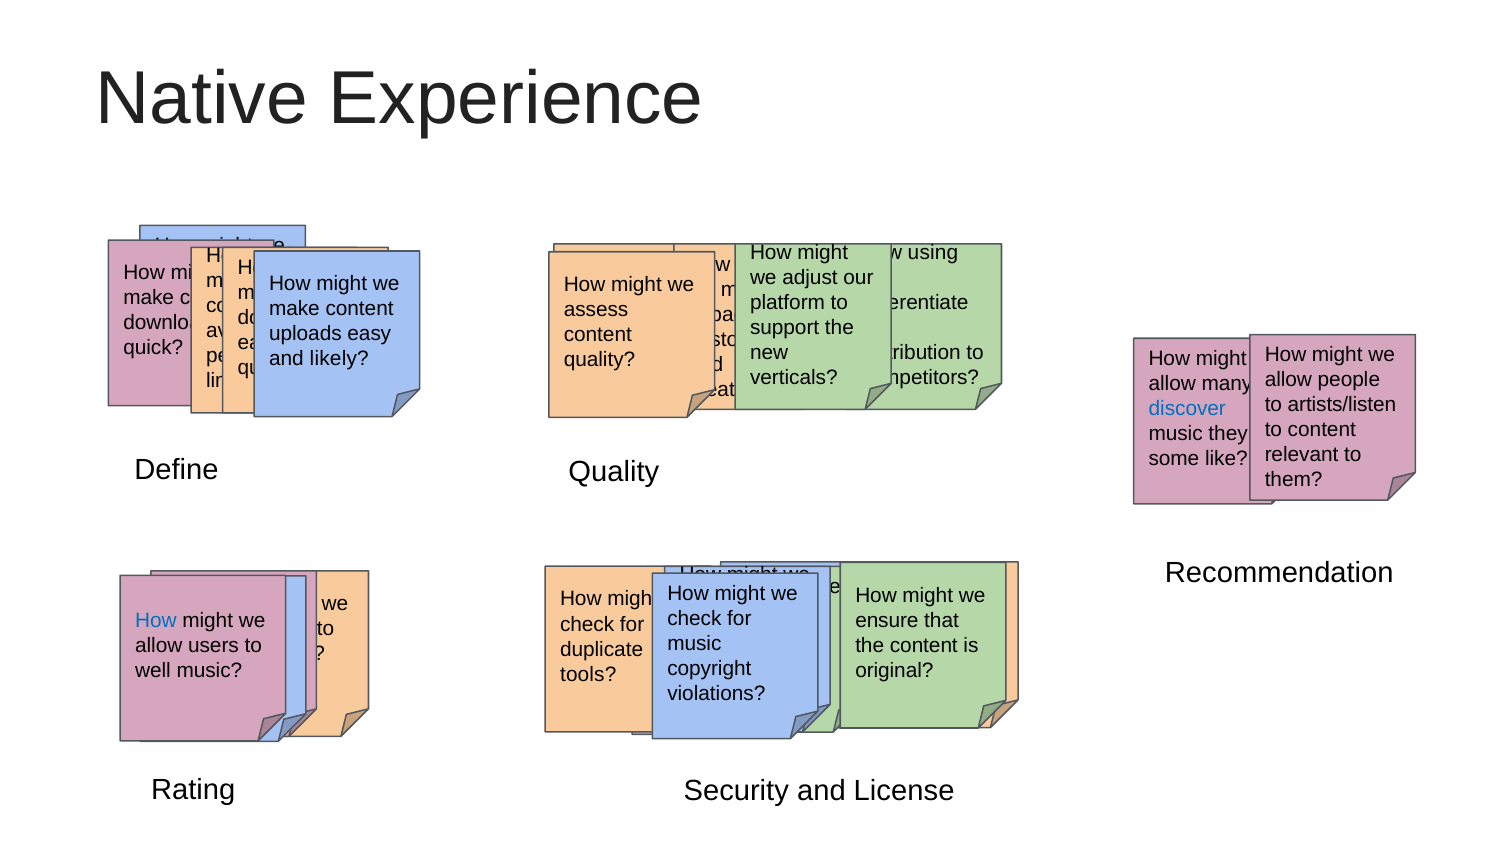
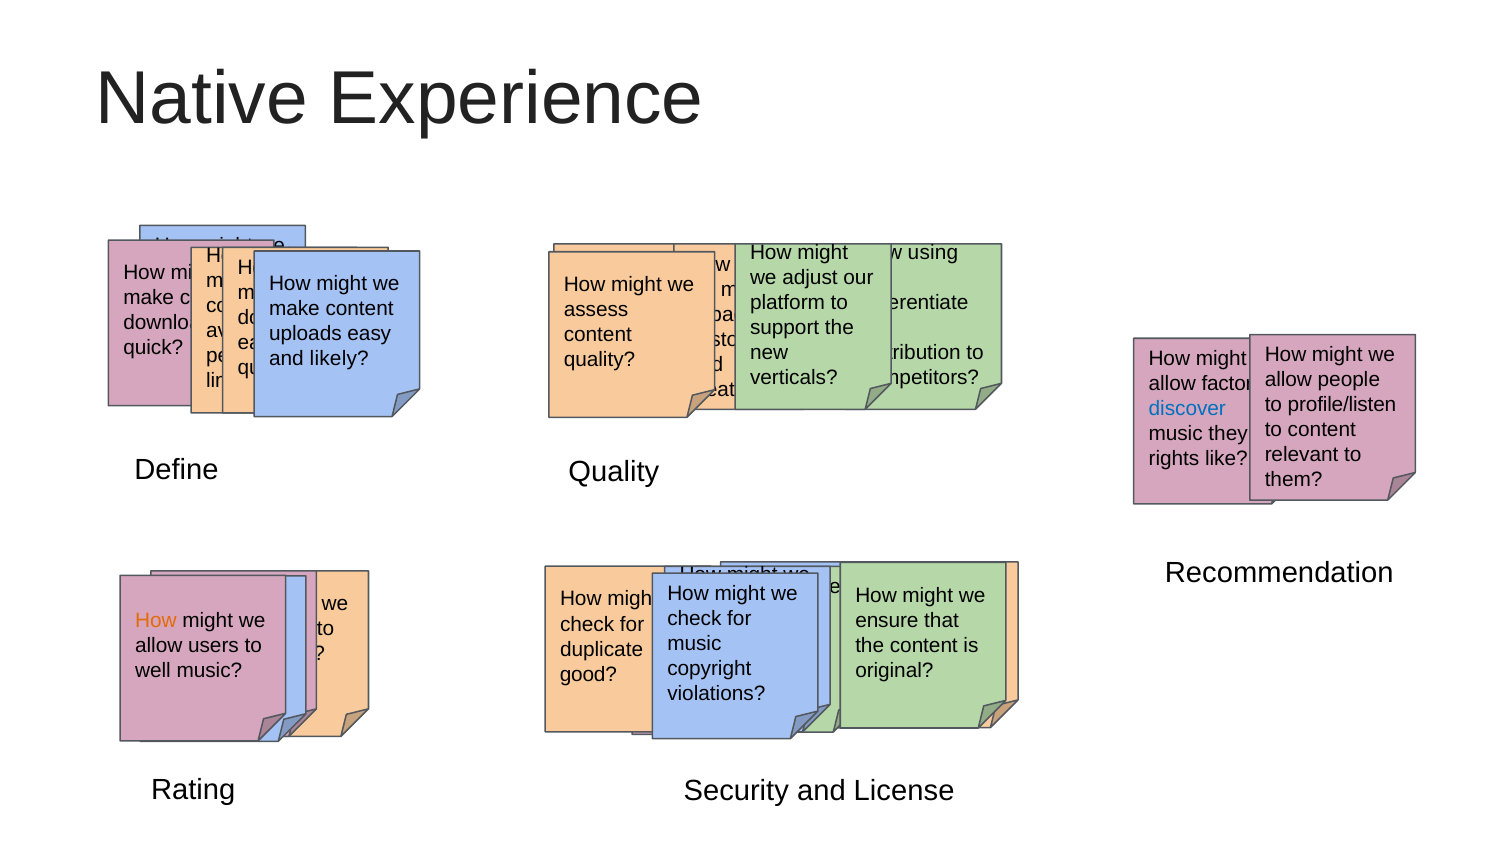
many: many -> factor (1227, 384)
artists/listen: artists/listen -> profile/listen (1342, 405)
some: some -> rights (1174, 459)
How colour: blue -> orange (156, 621)
tools: tools -> good (588, 674)
